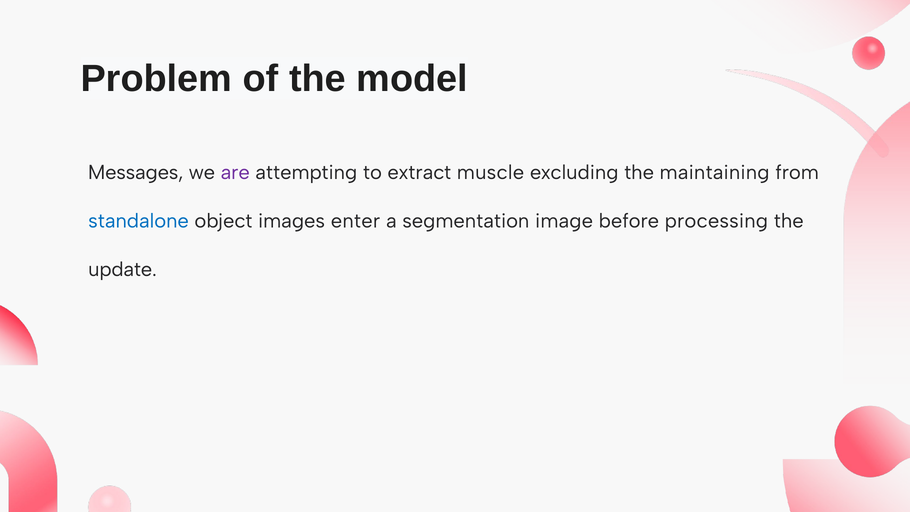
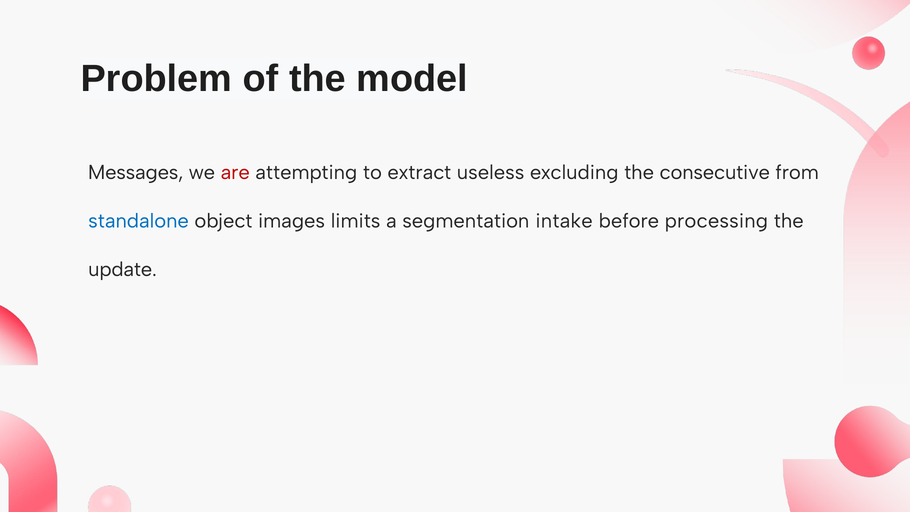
are colour: purple -> red (235, 173)
muscle: muscle -> useless (491, 173)
maintaining: maintaining -> consecutive (715, 173)
enter: enter -> limits (356, 221)
image: image -> intake (564, 221)
